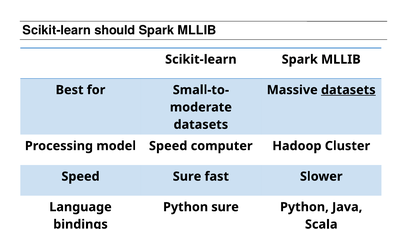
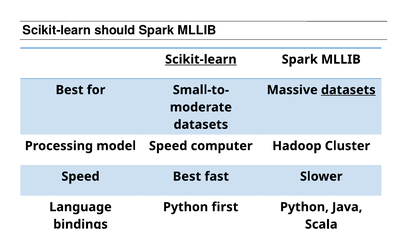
Scikit-learn underline: none -> present (201, 59)
Speed Sure: Sure -> Best (187, 176)
Python sure: sure -> first (225, 207)
